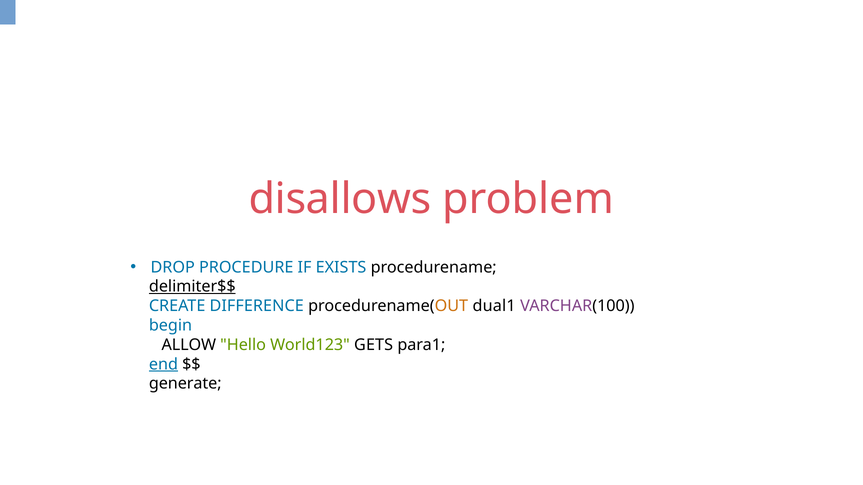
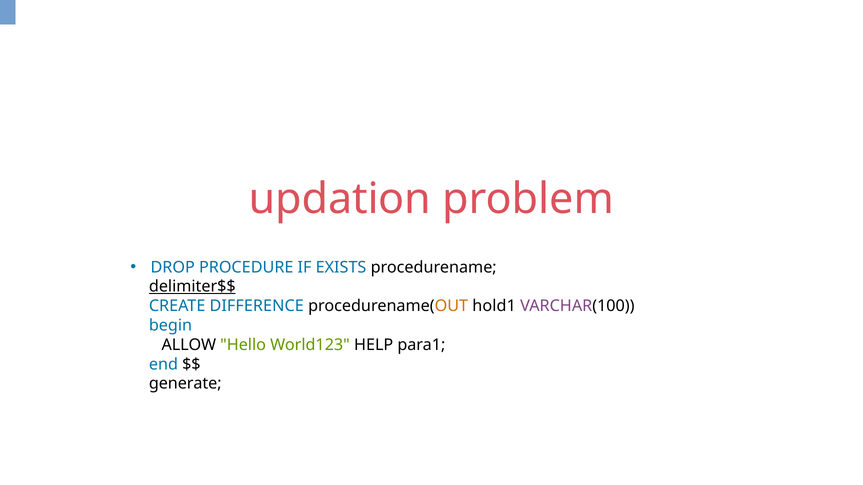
disallows: disallows -> updation (340, 199)
dual1: dual1 -> hold1 (494, 306)
GETS: GETS -> HELP (374, 345)
end underline: present -> none (163, 365)
